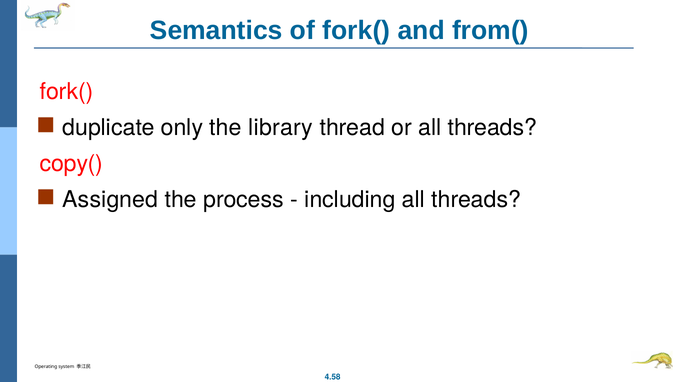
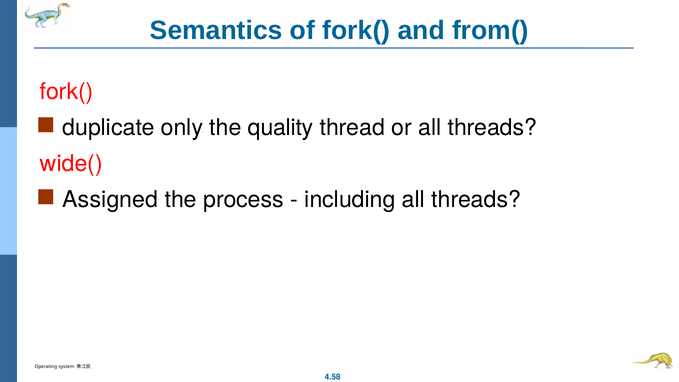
library: library -> quality (281, 128)
copy(: copy( -> wide( (71, 164)
